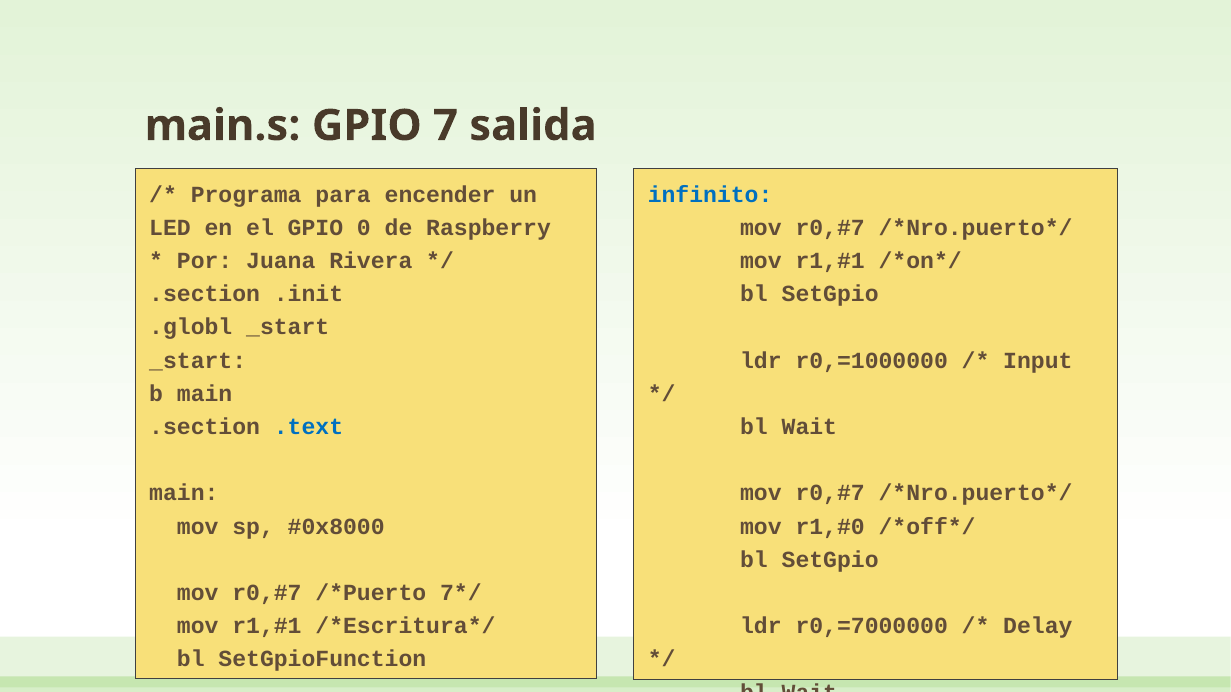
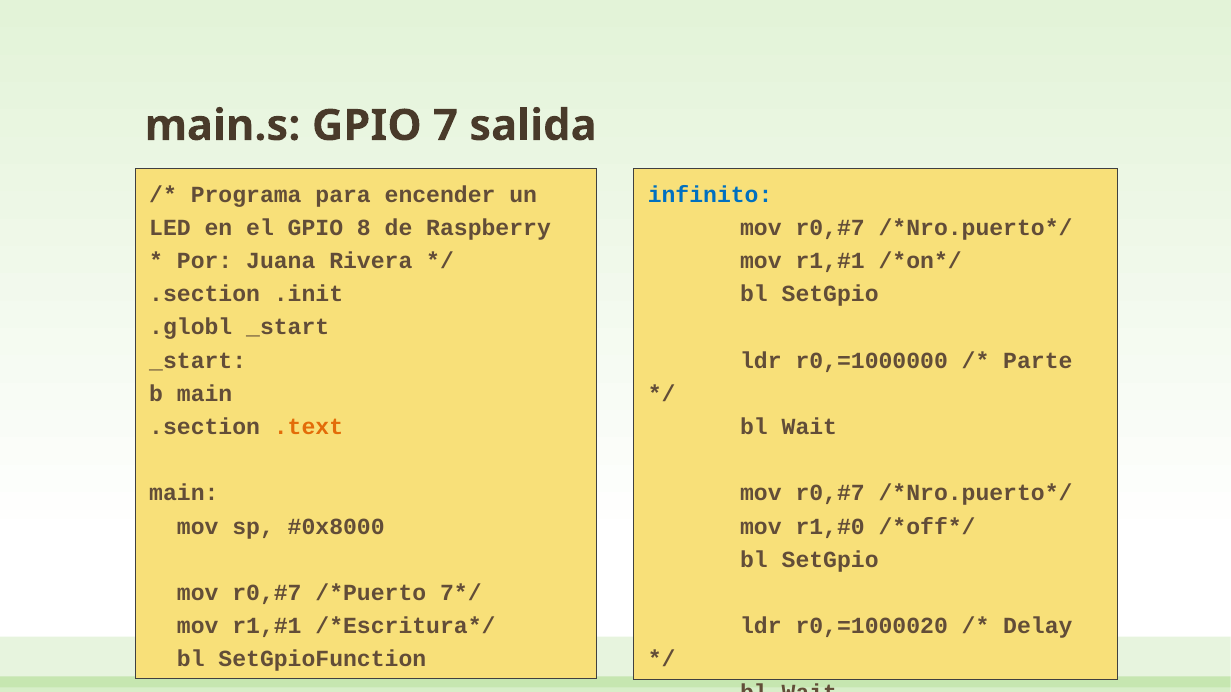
0: 0 -> 8 (364, 228)
Input: Input -> Parte (1038, 361)
.text colour: blue -> orange (309, 427)
r0,=7000000: r0,=7000000 -> r0,=1000020 (872, 626)
